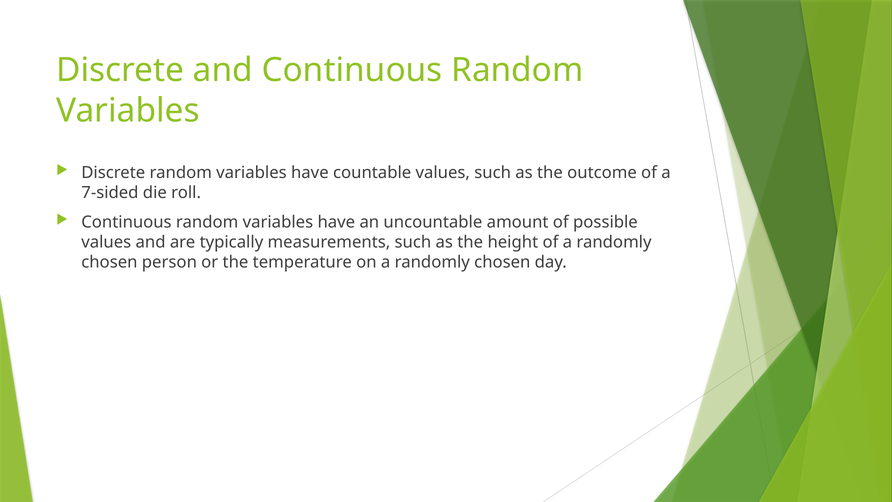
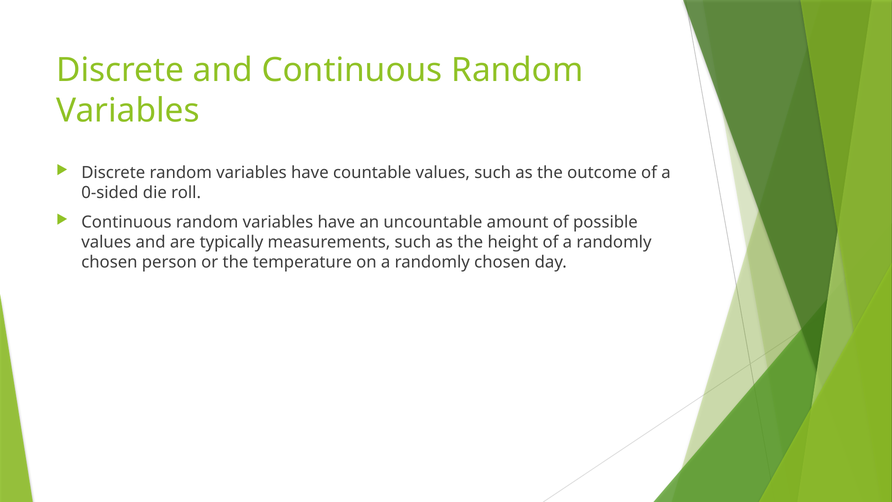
7-sided: 7-sided -> 0-sided (110, 193)
